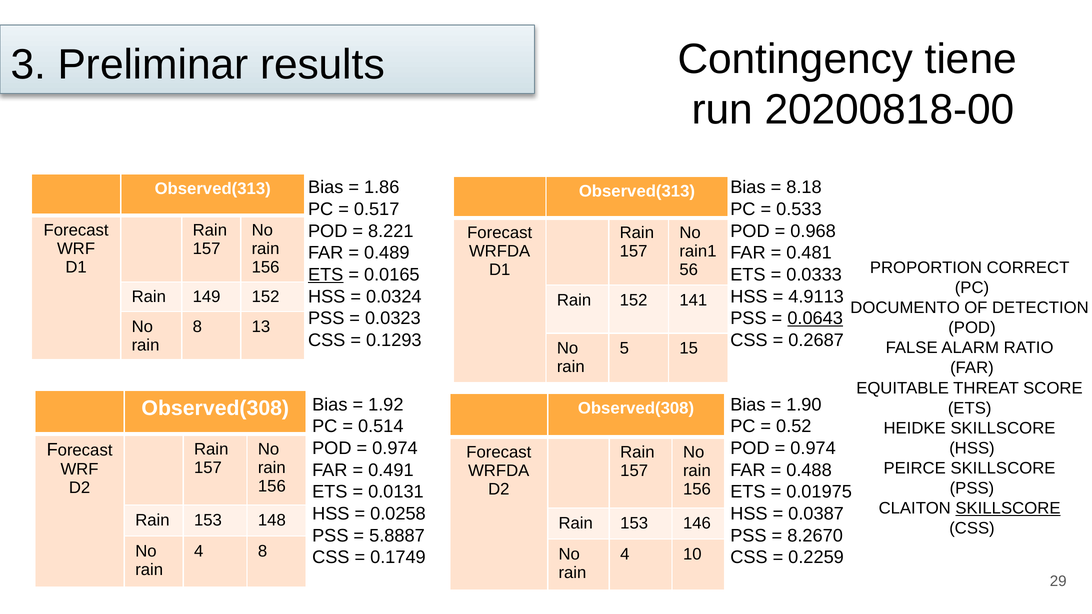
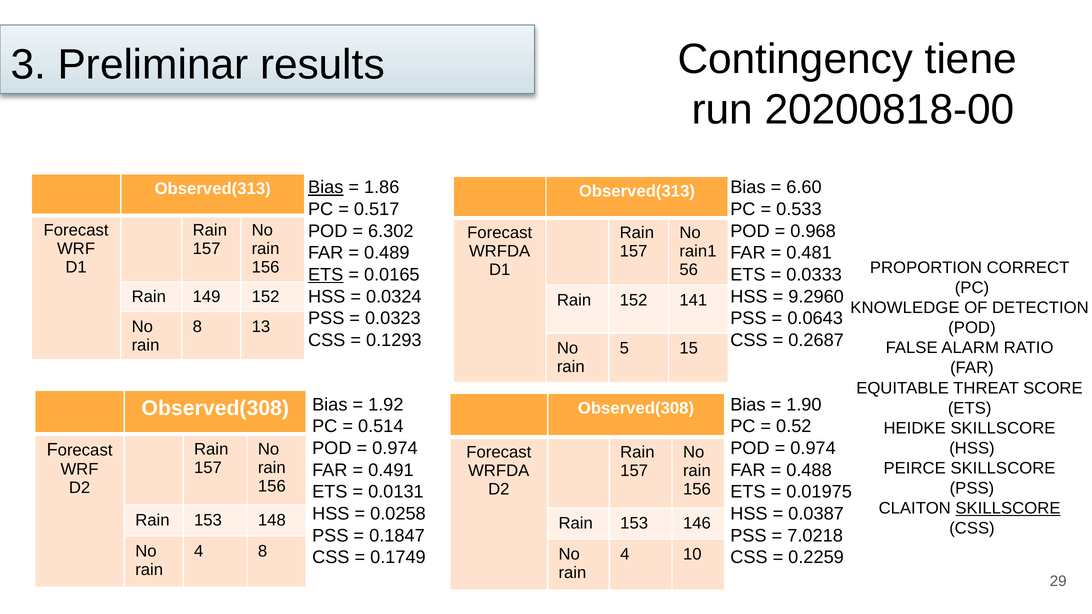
8.18: 8.18 -> 6.60 (804, 187)
Bias underline: none -> present (326, 188)
8.221: 8.221 -> 6.302 (391, 231)
4.9113: 4.9113 -> 9.2960 (816, 297)
DOCUMENTO: DOCUMENTO -> KNOWLEDGE (905, 308)
0.0643 underline: present -> none (815, 319)
5.8887: 5.8887 -> 0.1847 (397, 536)
8.2670: 8.2670 -> 7.0218 (815, 536)
